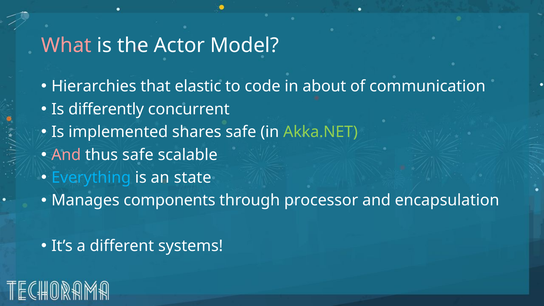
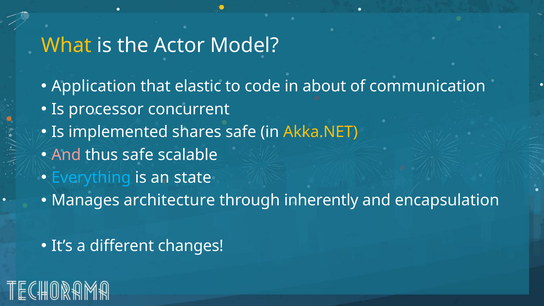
What colour: pink -> yellow (66, 45)
Hierarchies: Hierarchies -> Application (94, 86)
differently: differently -> processor (106, 109)
Akka.NET colour: light green -> yellow (321, 132)
components: components -> architecture (169, 200)
processor: processor -> inherently (321, 200)
systems: systems -> changes (191, 246)
